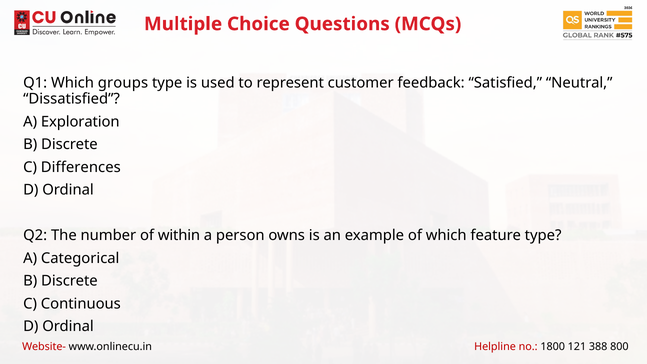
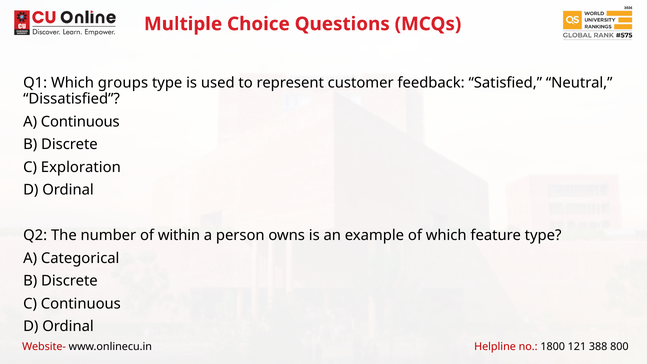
A Exploration: Exploration -> Continuous (80, 122)
Differences: Differences -> Exploration (81, 167)
